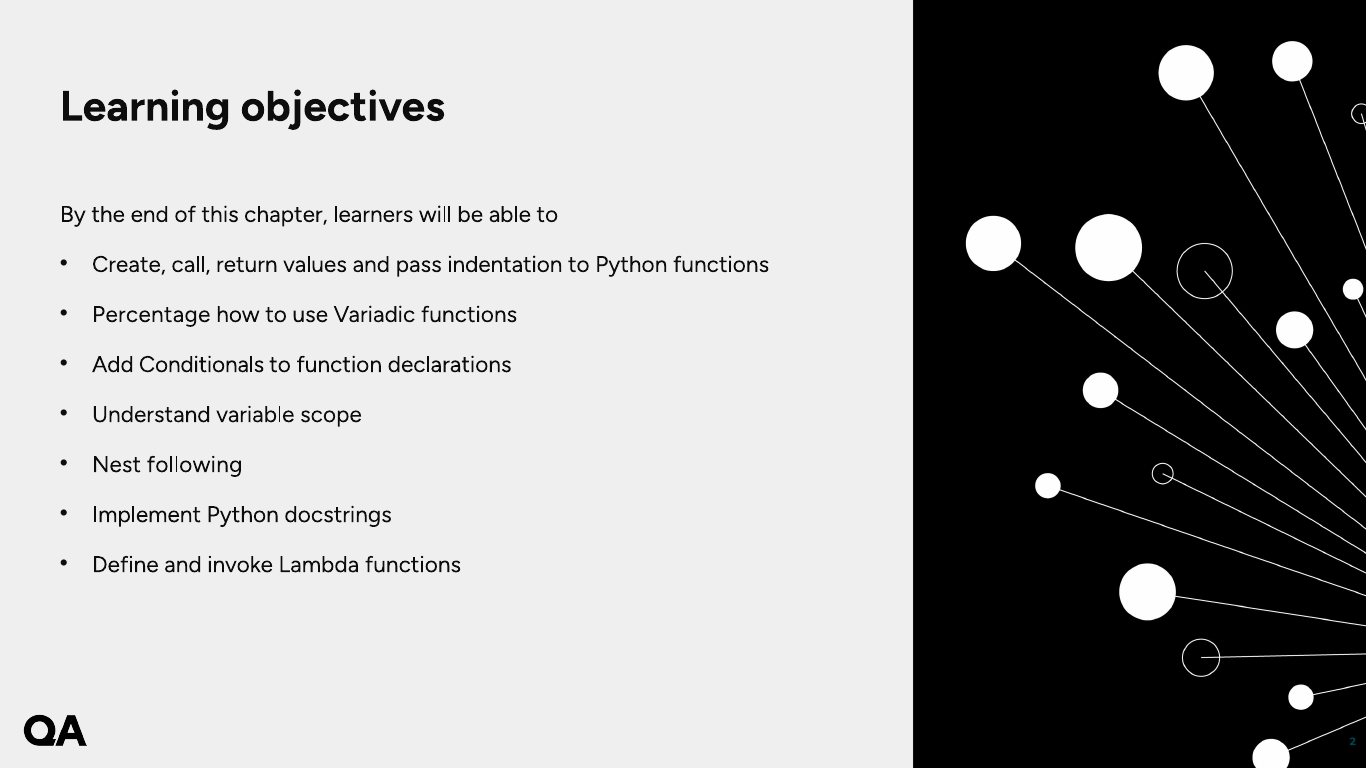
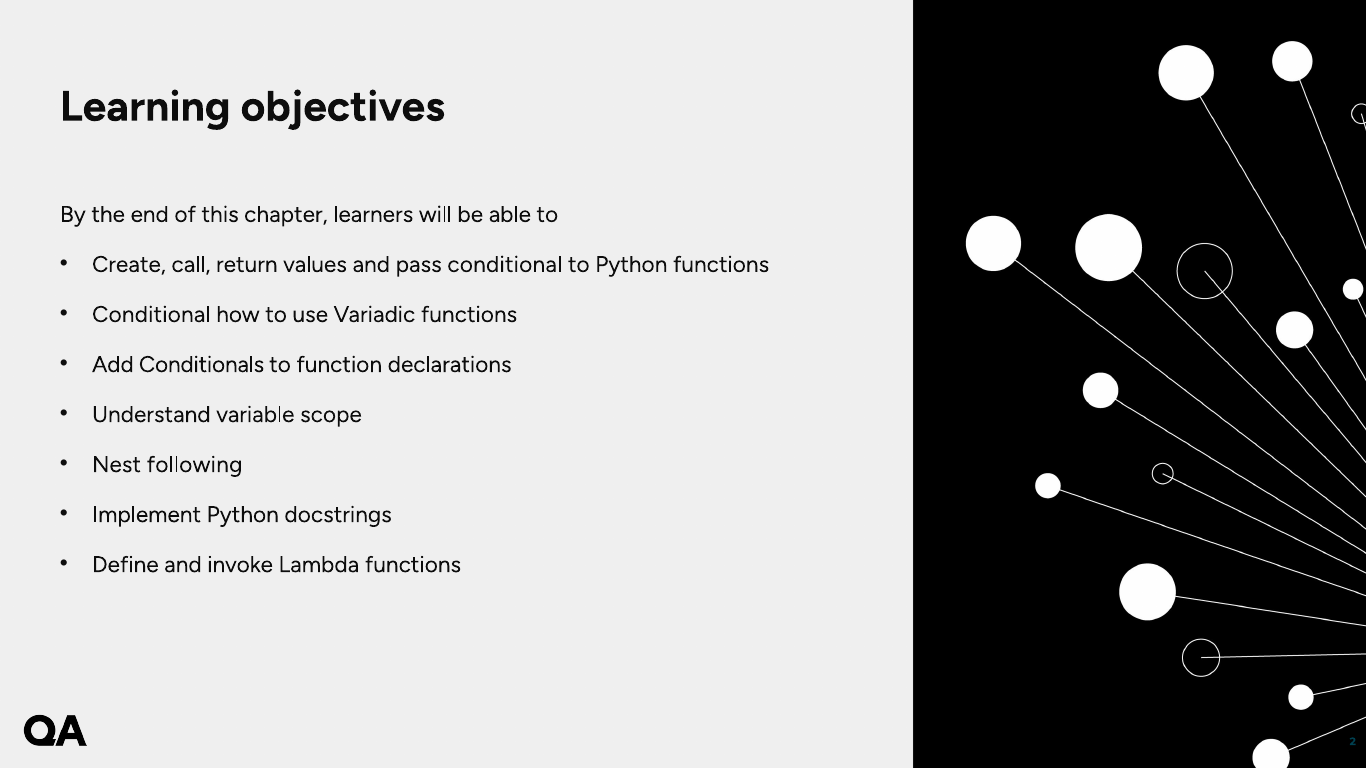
pass indentation: indentation -> conditional (505, 265)
Percentage: Percentage -> Conditional (151, 315)
